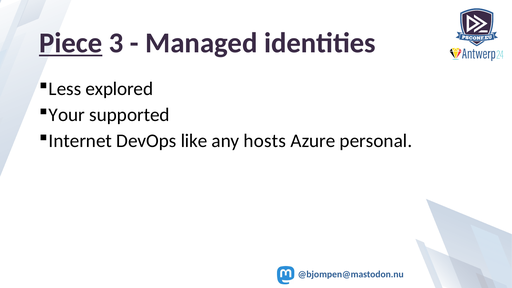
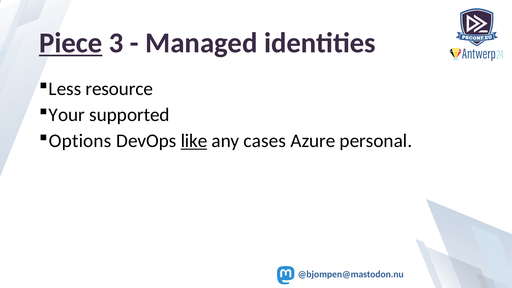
explored: explored -> resource (119, 89)
Internet: Internet -> Options (80, 141)
like underline: none -> present (194, 141)
hosts: hosts -> cases (265, 141)
